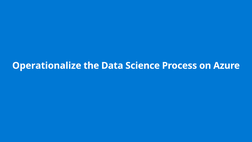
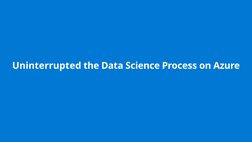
Operationalize: Operationalize -> Uninterrupted (47, 66)
